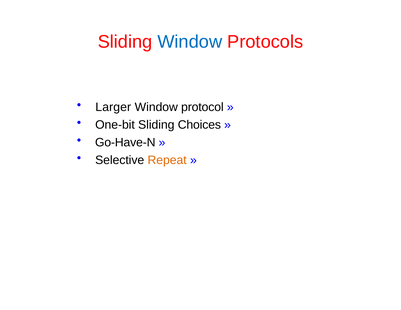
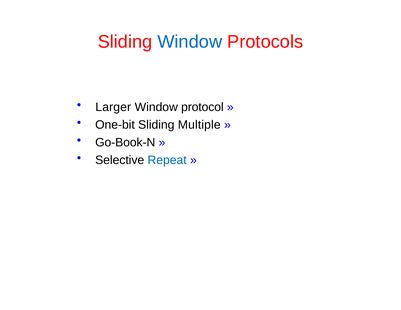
Choices: Choices -> Multiple (199, 125)
Go-Have-N: Go-Have-N -> Go-Book-N (125, 142)
Repeat colour: orange -> blue (167, 160)
